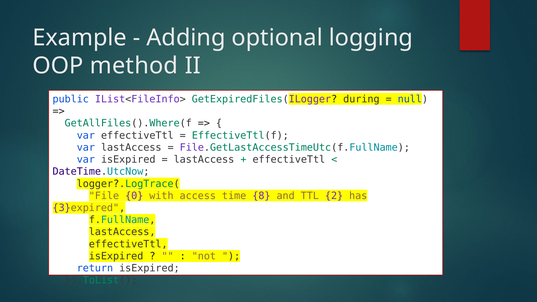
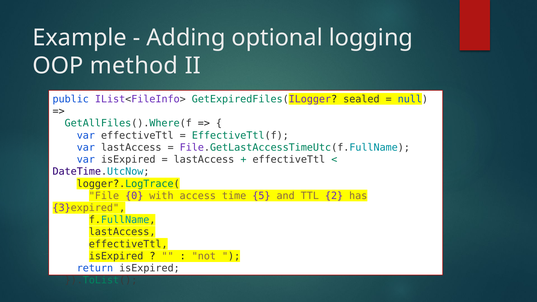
during: during -> sealed (361, 99)
8: 8 -> 5 (261, 196)
